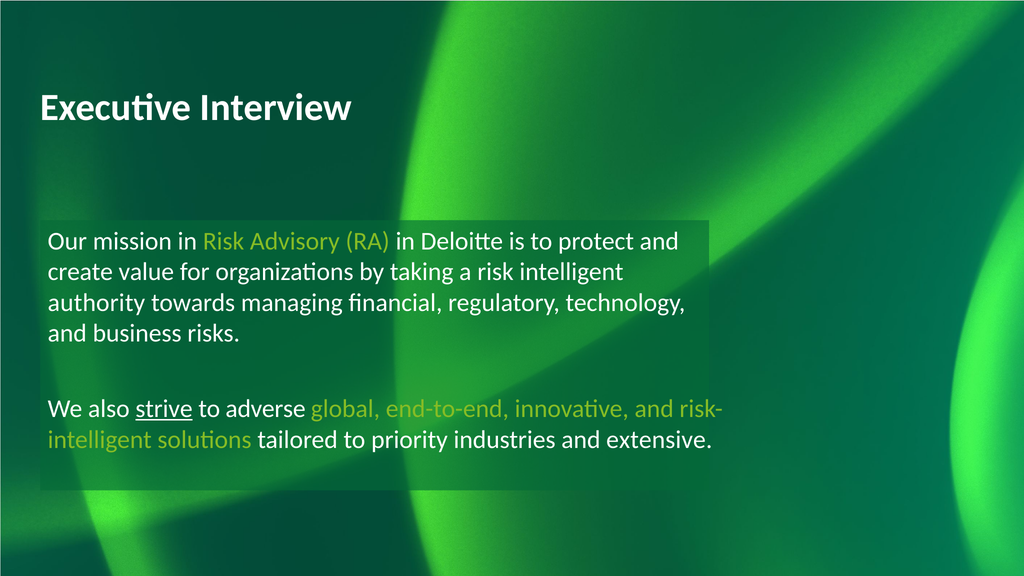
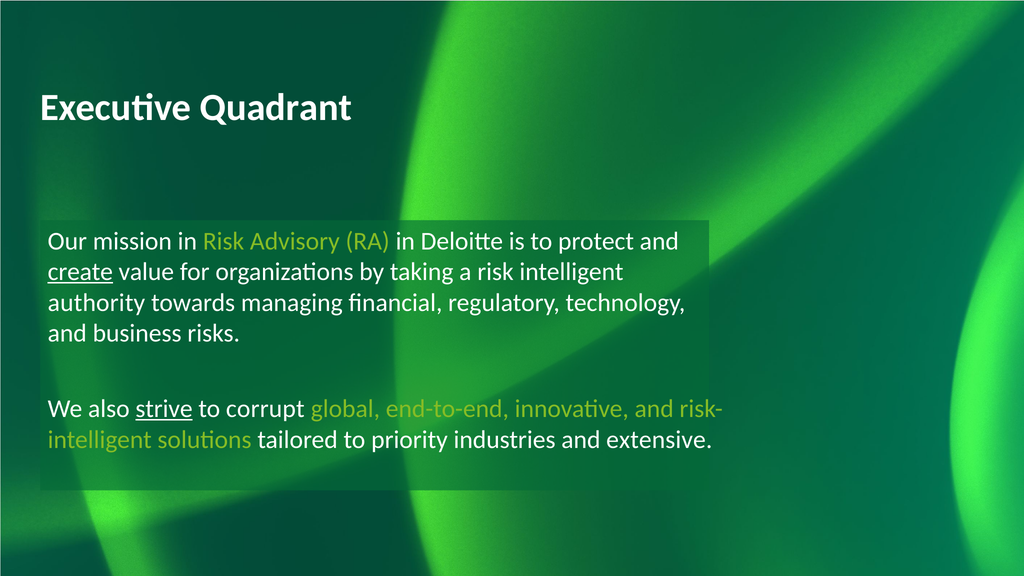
Interview: Interview -> Quadrant (276, 107)
create underline: none -> present (80, 272)
adverse: adverse -> corrupt (265, 409)
